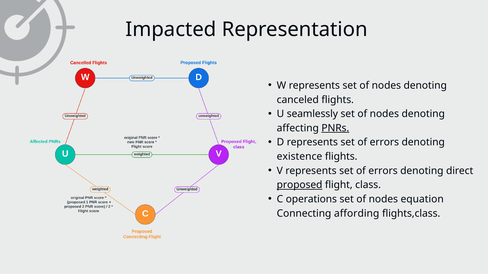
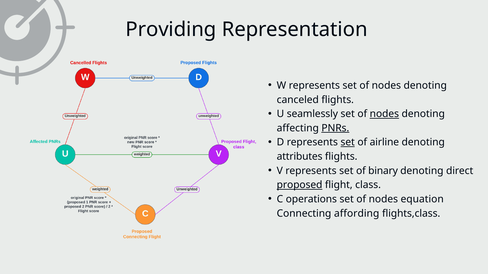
Impacted: Impacted -> Providing (171, 30)
nodes underline: none -> present (384, 114)
set underline: none -> present (348, 143)
errors: errors -> airline (384, 143)
existence: existence -> attributes (300, 157)
errors: errors -> binary (383, 171)
